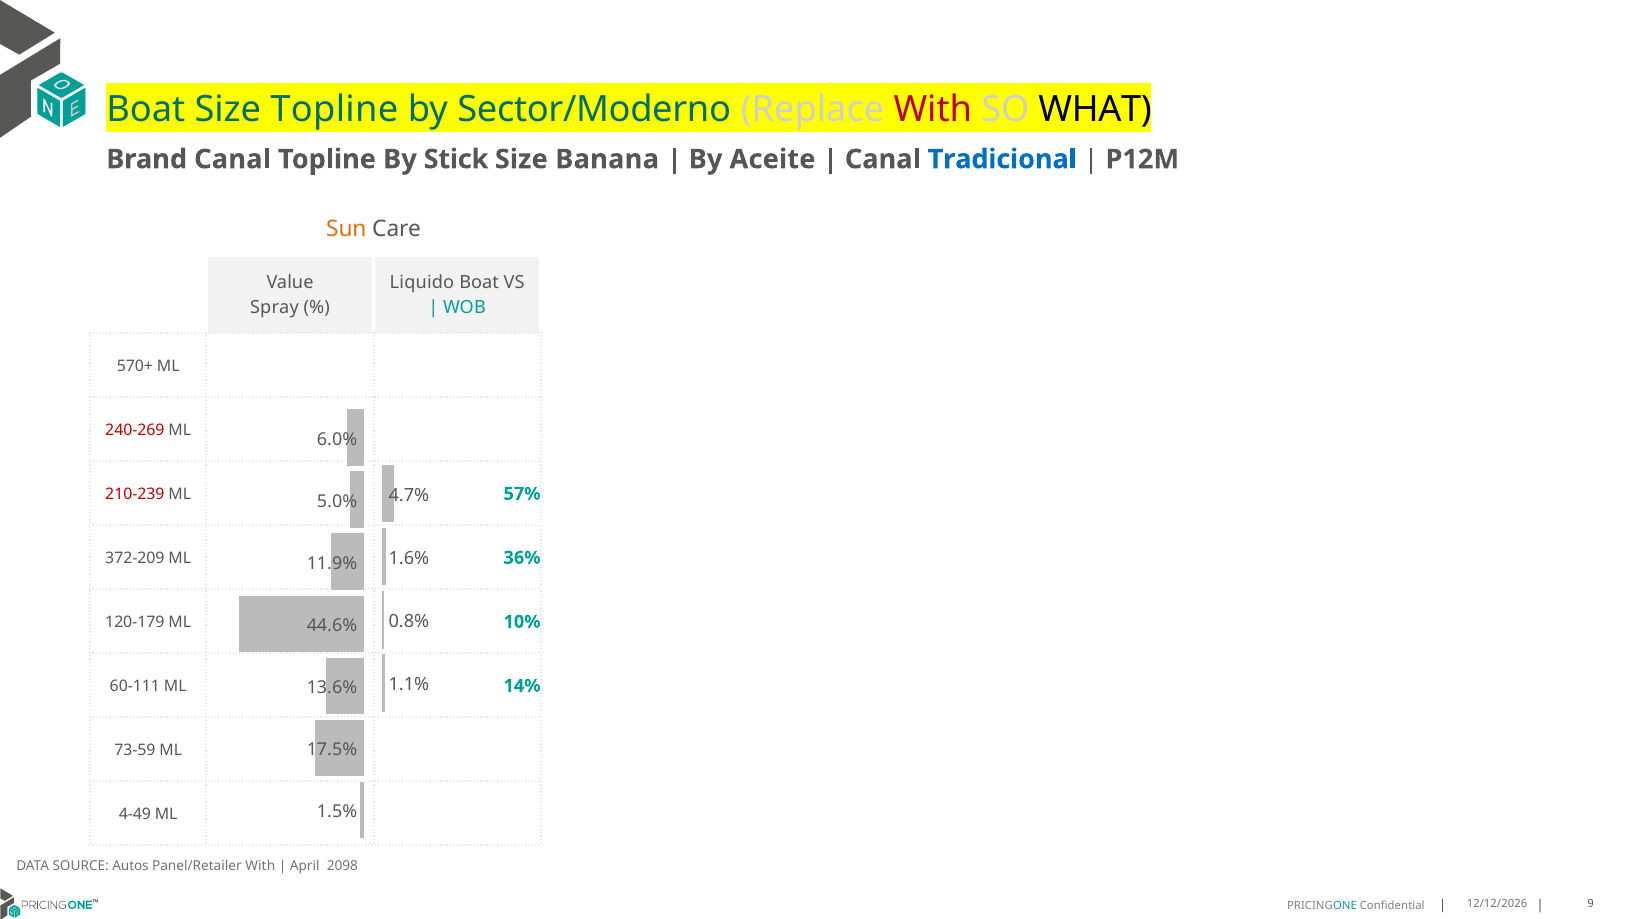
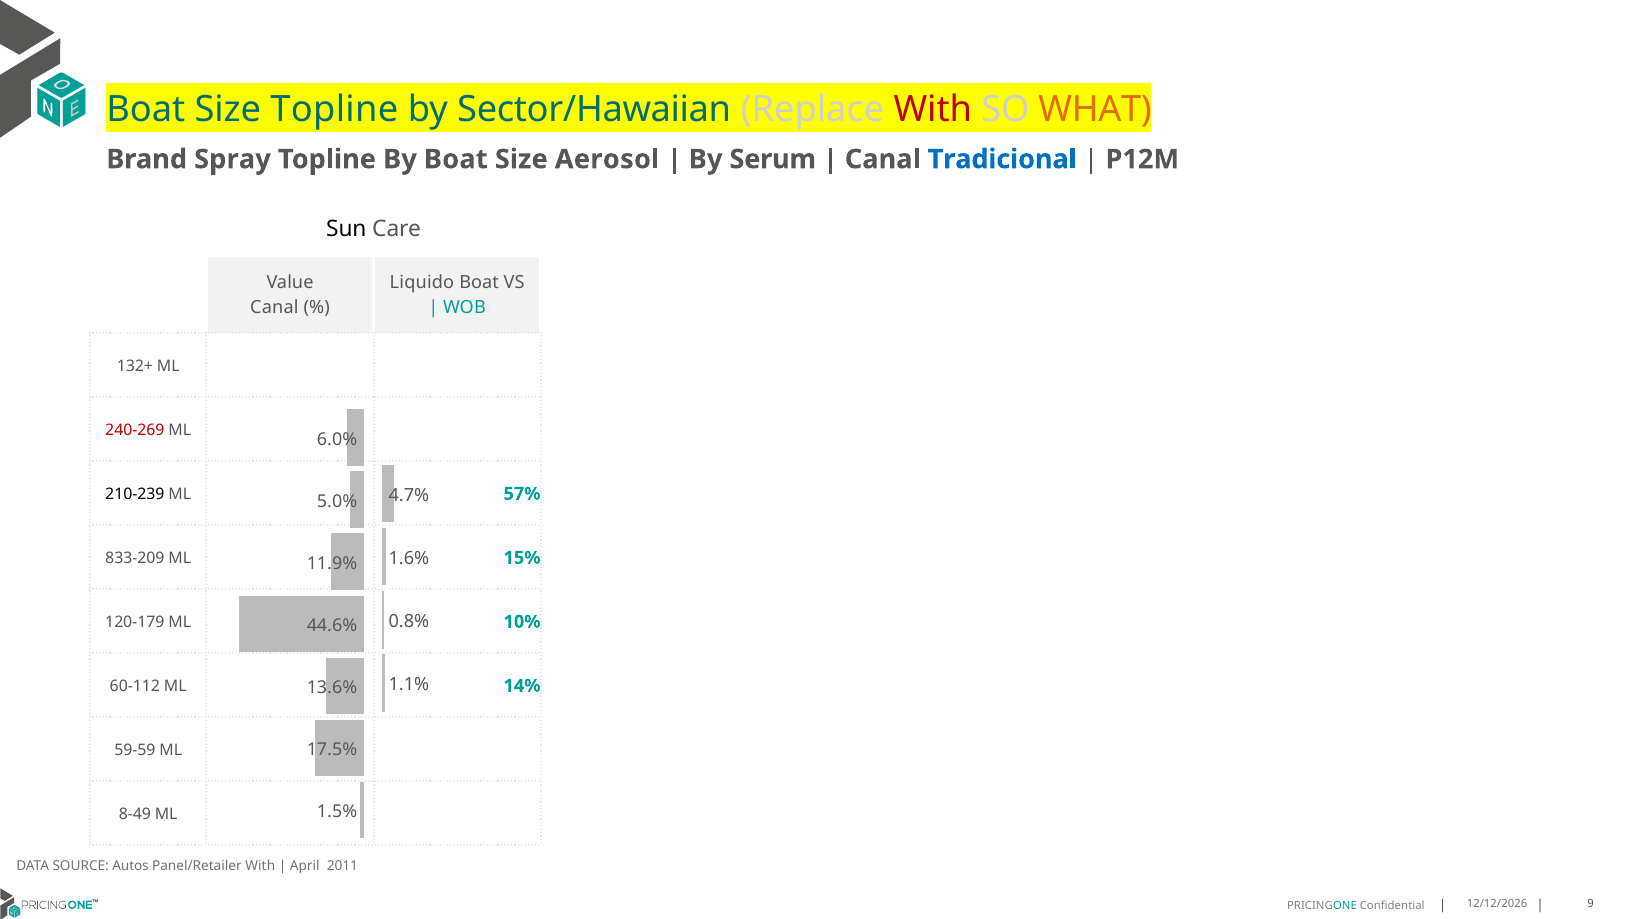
Sector/Moderno: Sector/Moderno -> Sector/Hawaiian (594, 110)
WHAT colour: black -> orange (1095, 110)
Brand Canal: Canal -> Spray (232, 159)
By Stick: Stick -> Boat (456, 159)
Banana: Banana -> Aerosol (607, 159)
Aceite: Aceite -> Serum (773, 159)
Sun colour: orange -> black (346, 230)
Spray: Spray -> Canal (274, 308)
570+: 570+ -> 132+ (135, 366)
210-239 colour: red -> black (135, 494)
372-209: 372-209 -> 833-209 (135, 558)
36%: 36% -> 15% (522, 558)
60-111: 60-111 -> 60-112 (135, 686)
73-59: 73-59 -> 59-59 (135, 750)
4-49: 4-49 -> 8-49 (135, 814)
2098: 2098 -> 2011 (342, 866)
